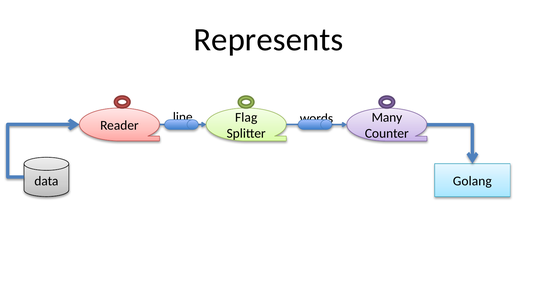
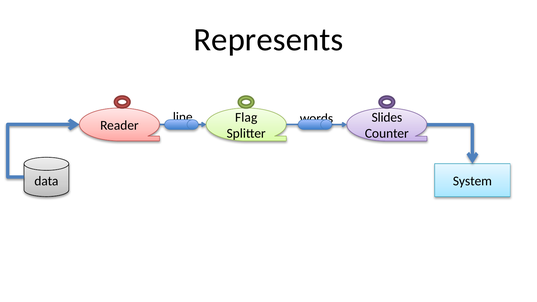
Many: Many -> Slides (387, 117)
Golang: Golang -> System (472, 181)
